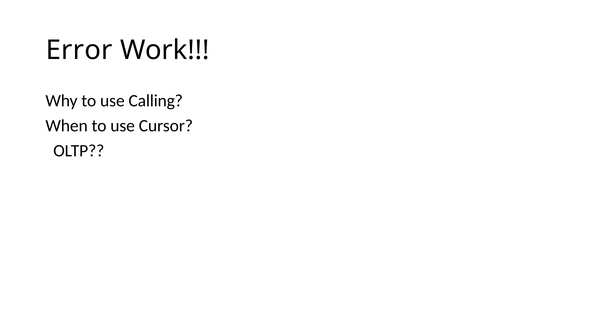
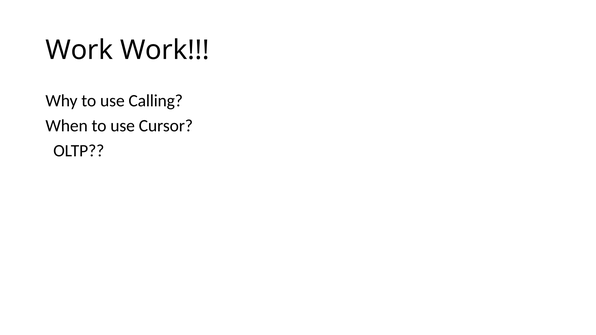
Error: Error -> Work (79, 50)
